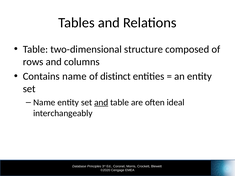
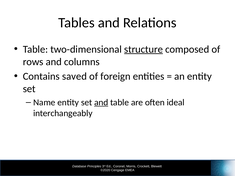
structure underline: none -> present (144, 49)
Contains name: name -> saved (74, 76)
distinct: distinct -> foreign (115, 76)
